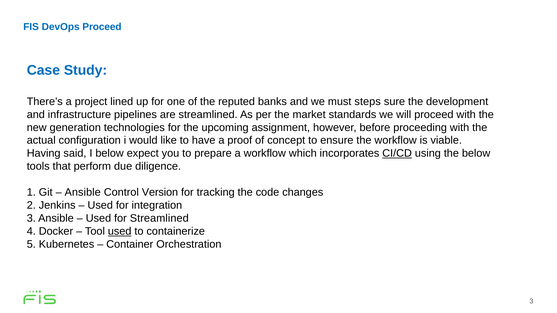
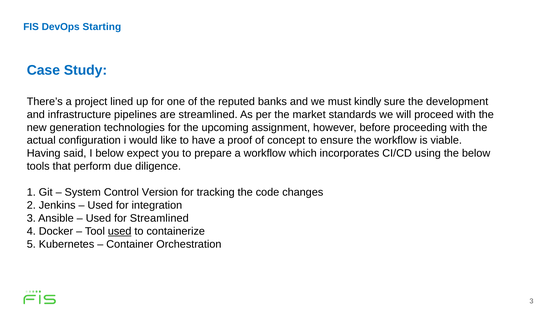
DevOps Proceed: Proceed -> Starting (102, 27)
steps: steps -> kindly (368, 102)
CI/CD underline: present -> none (397, 154)
Ansible: Ansible -> System (83, 193)
